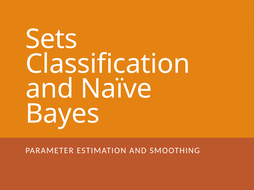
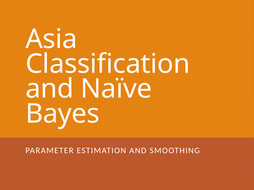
Sets: Sets -> Asia (51, 39)
